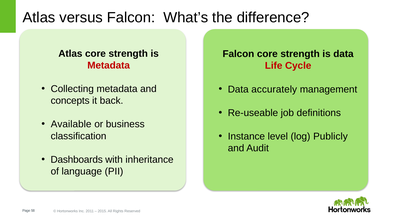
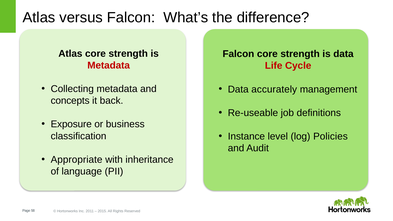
Available: Available -> Exposure (71, 124)
Publicly: Publicly -> Policies (330, 136)
Dashboards: Dashboards -> Appropriate (77, 160)
